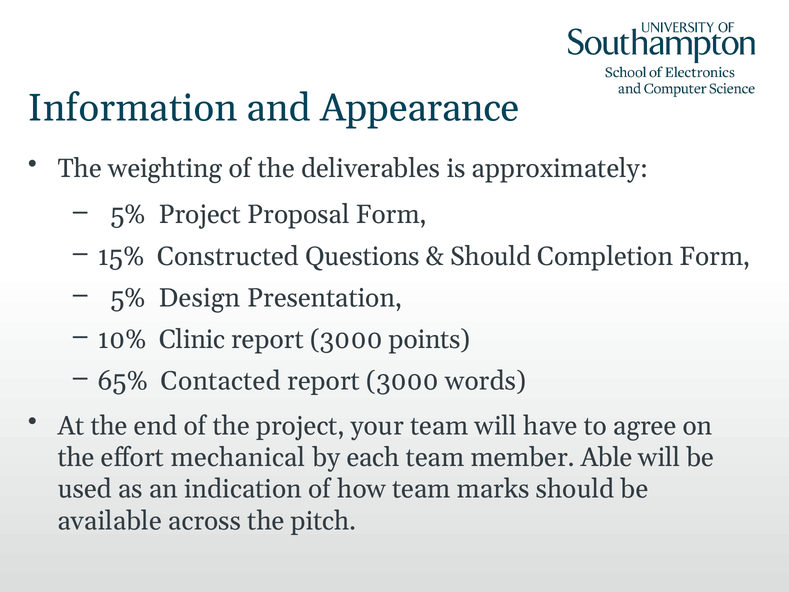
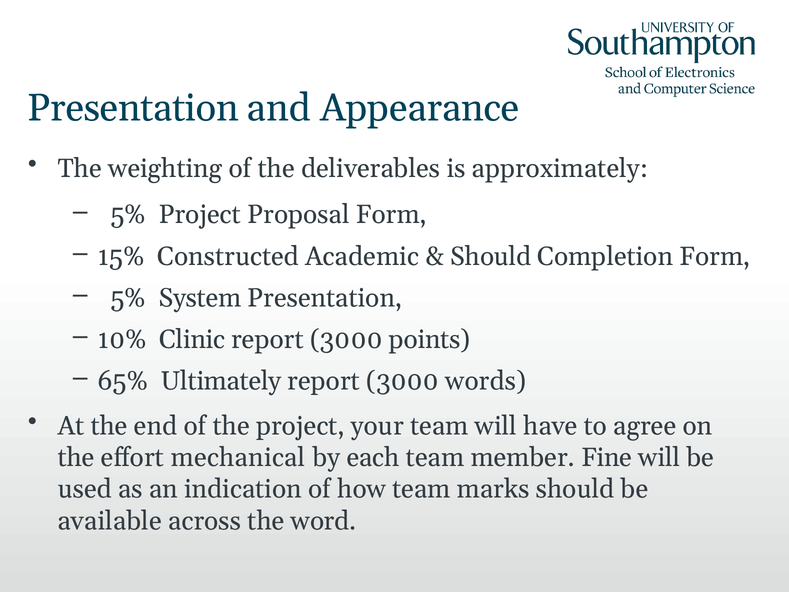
Information: Information -> Presentation (133, 108)
Questions: Questions -> Academic (362, 256)
Design: Design -> System (200, 298)
Contacted: Contacted -> Ultimately (221, 381)
Able: Able -> Fine (607, 457)
pitch: pitch -> word (324, 521)
